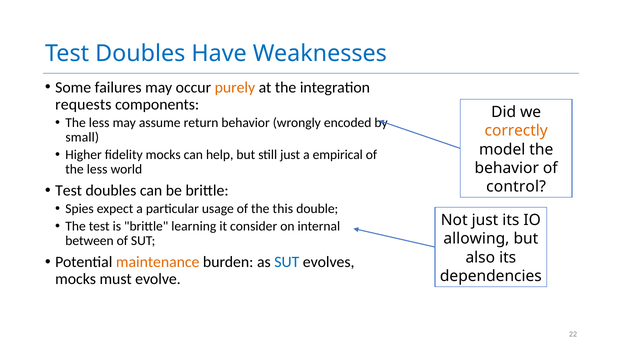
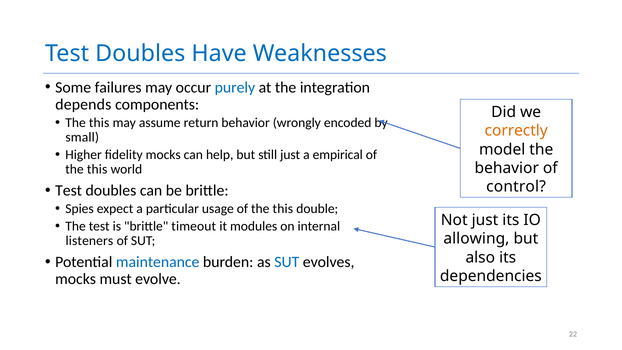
purely colour: orange -> blue (235, 87)
requests: requests -> depends (83, 104)
less: less -> this (99, 123)
less: less -> this (97, 169)
learning: learning -> timeout (194, 226)
consider: consider -> modules (254, 226)
between: between -> listeners (89, 241)
maintenance colour: orange -> blue (158, 262)
